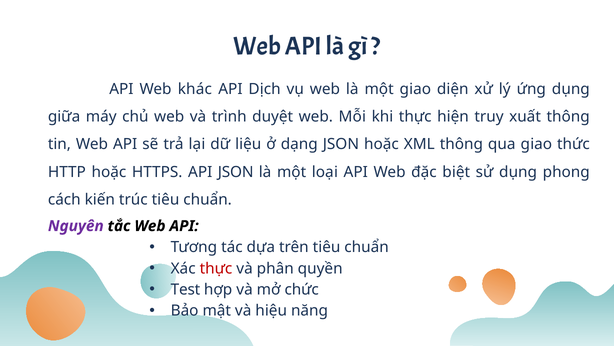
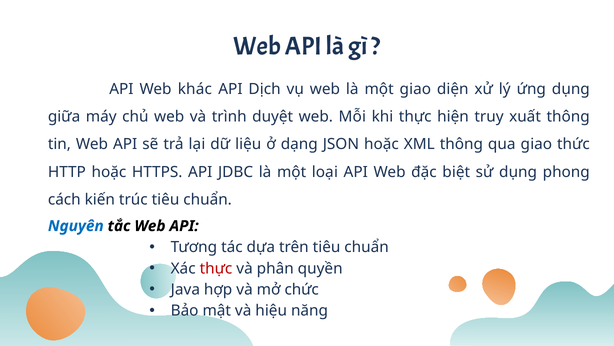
API JSON: JSON -> JDBC (236, 172)
Nguyên colour: purple -> blue (76, 226)
Test: Test -> Java (185, 289)
